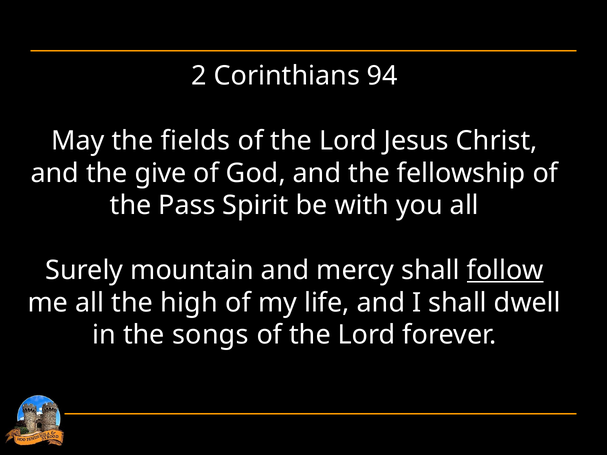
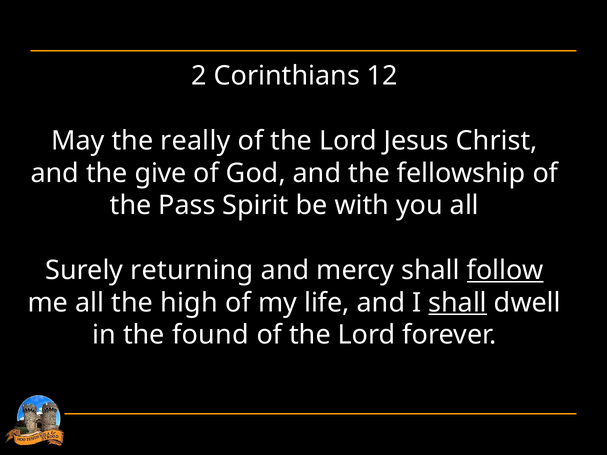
94: 94 -> 12 (382, 76)
fields: fields -> really (195, 141)
mountain: mountain -> returning (192, 270)
shall underline: none -> present (458, 303)
songs: songs -> found (210, 335)
